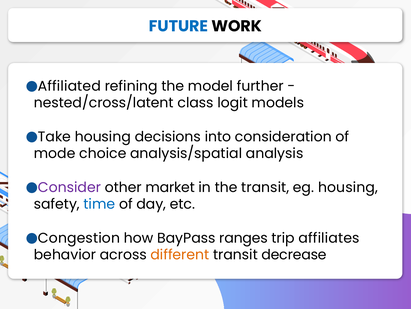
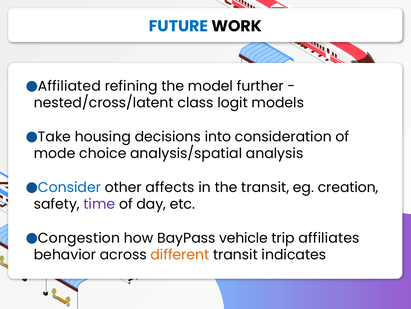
Consider colour: purple -> blue (69, 187)
market: market -> affects (170, 187)
eg housing: housing -> creation (348, 187)
time colour: blue -> purple (99, 204)
ranges: ranges -> vehicle (244, 238)
decrease: decrease -> indicates (294, 254)
